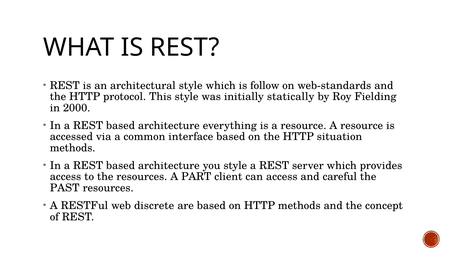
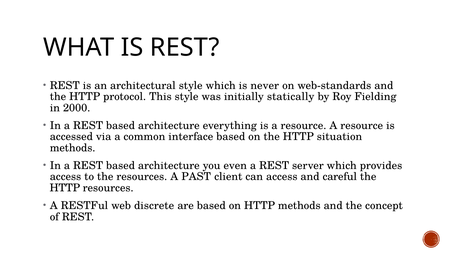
follow: follow -> never (265, 86)
you style: style -> even (235, 166)
PART: PART -> PAST (196, 177)
PAST: PAST -> HTTP (65, 188)
